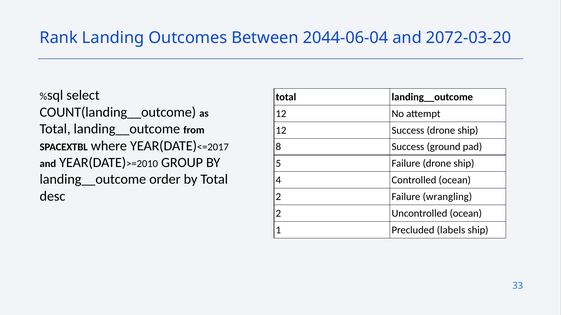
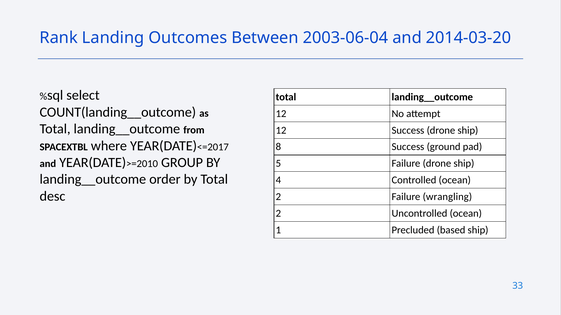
2044-06-04: 2044-06-04 -> 2003-06-04 (346, 38)
2072-03-20: 2072-03-20 -> 2014-03-20 (469, 38)
labels: labels -> based (451, 230)
